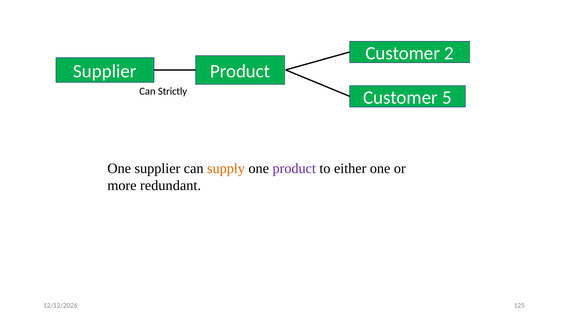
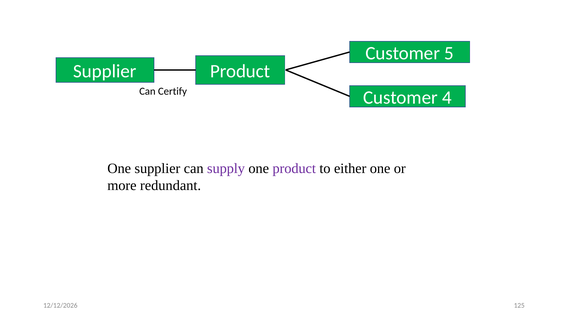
2: 2 -> 5 (449, 53)
Strictly: Strictly -> Certify (172, 91)
5: 5 -> 4 (447, 97)
supply colour: orange -> purple (226, 168)
